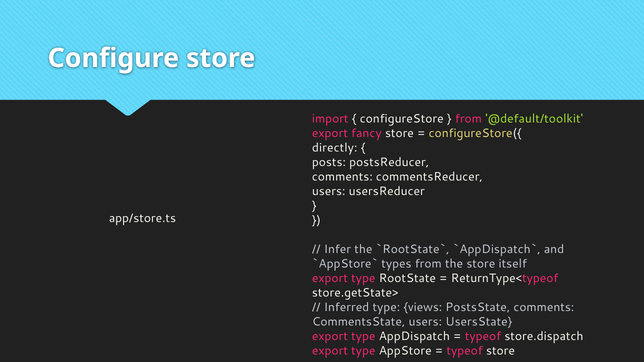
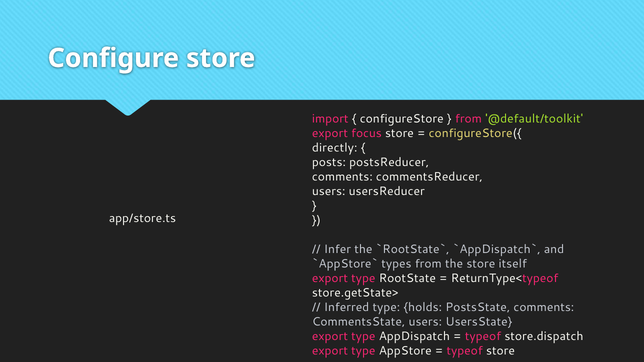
fancy: fancy -> focus (367, 133)
views: views -> holds (423, 307)
